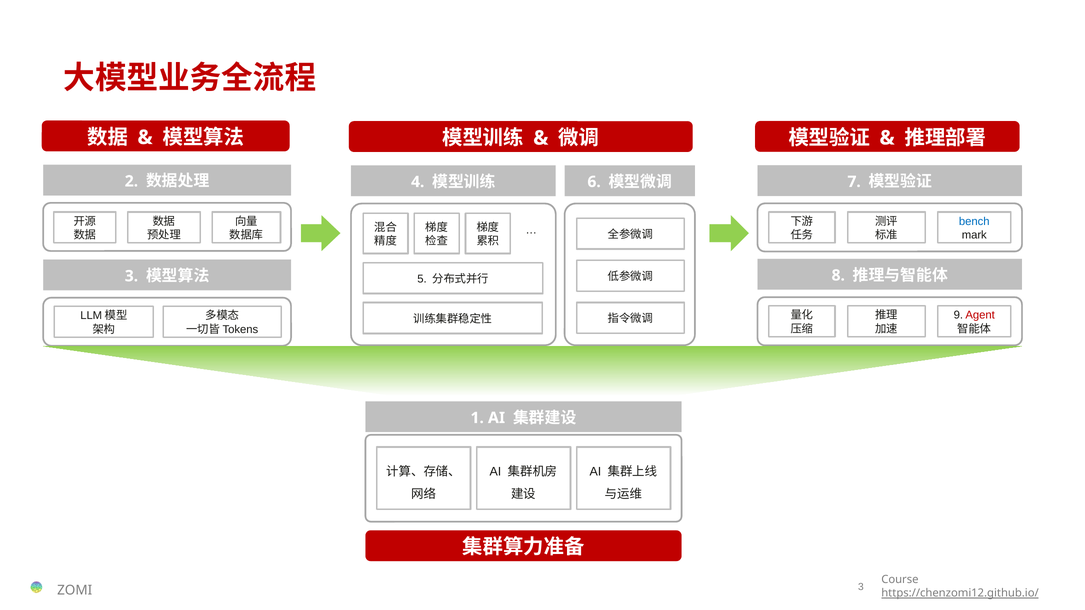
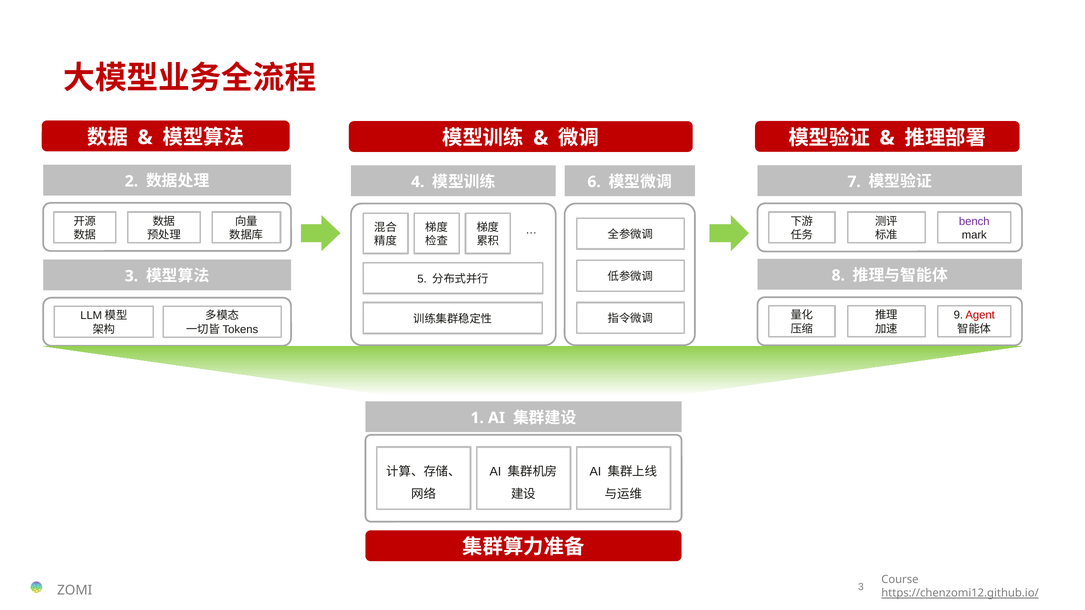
bench colour: blue -> purple (974, 221)
